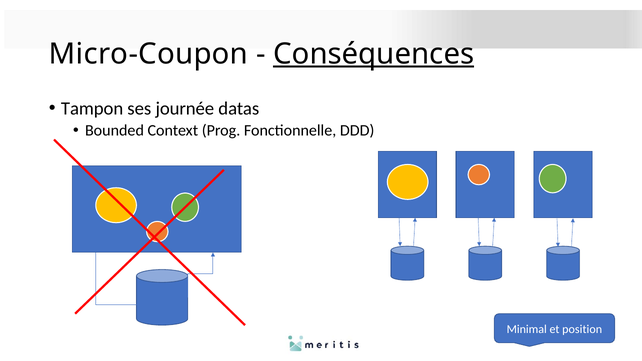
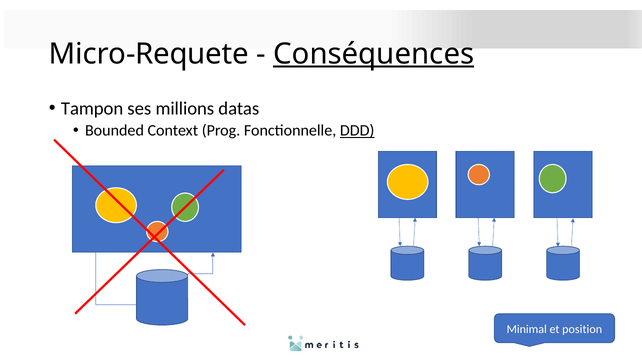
Micro-Coupon: Micro-Coupon -> Micro-Requete (149, 54)
journée: journée -> millions (185, 109)
DDD underline: none -> present (357, 131)
